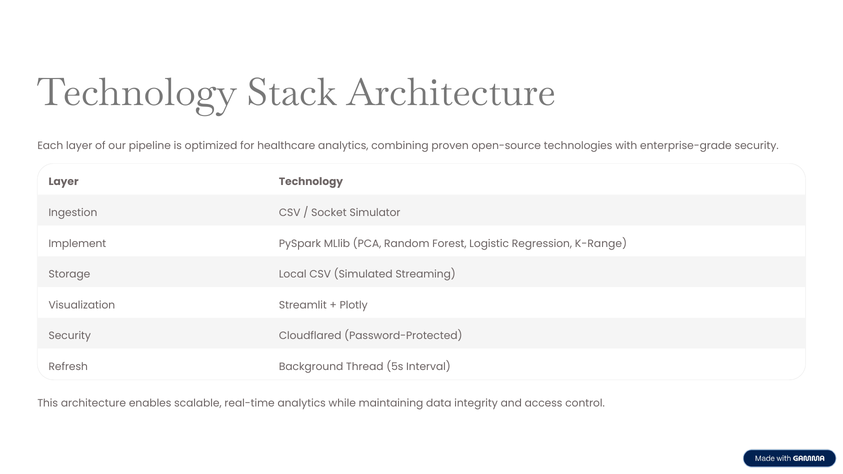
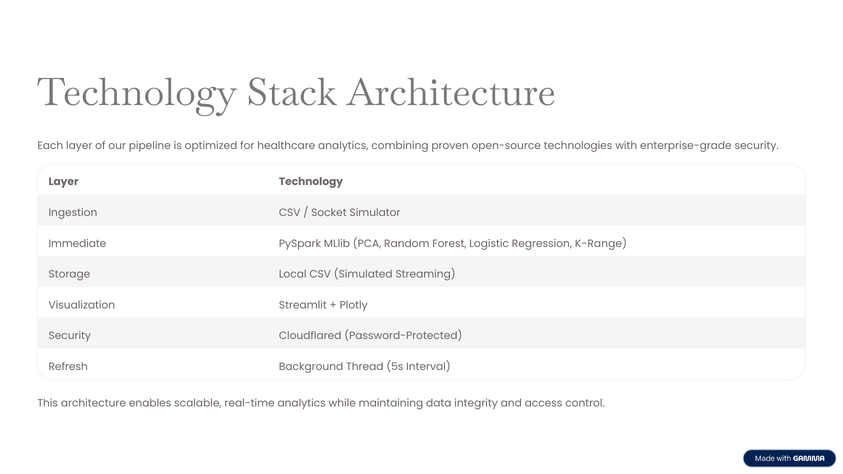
Implement: Implement -> Immediate (77, 244)
